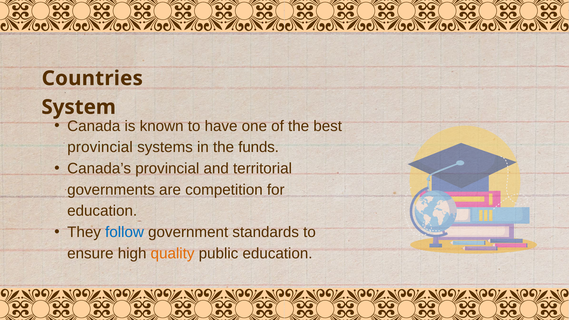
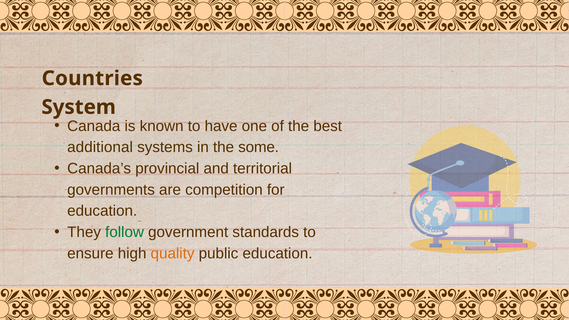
provincial: provincial -> additional (100, 147)
funds: funds -> some (259, 147)
follow colour: blue -> green (125, 232)
